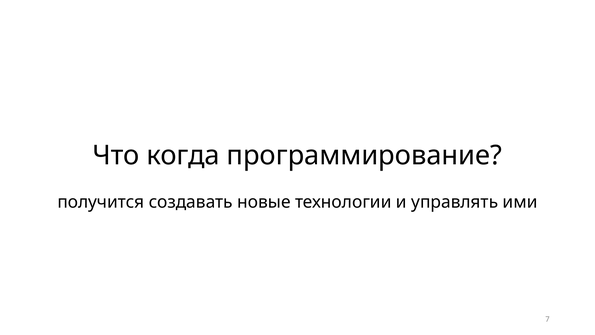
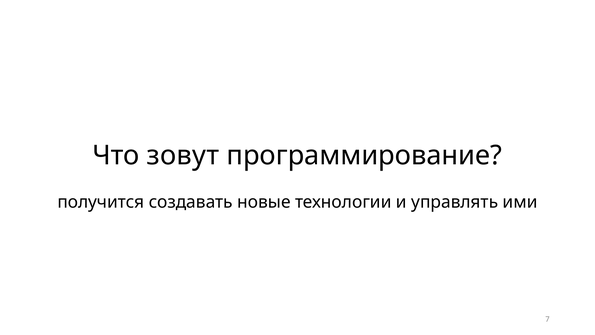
когда: когда -> зовут (183, 155)
